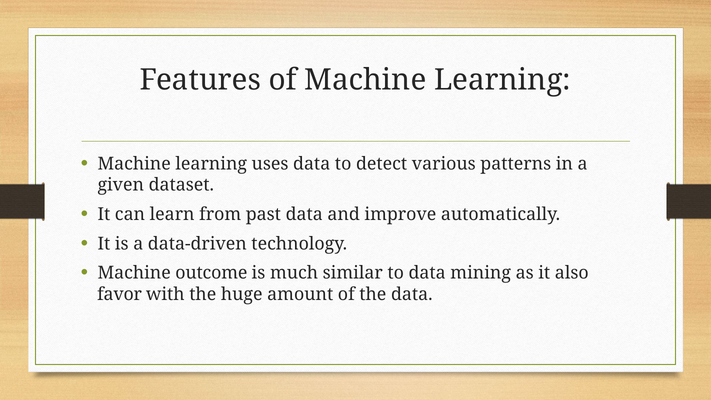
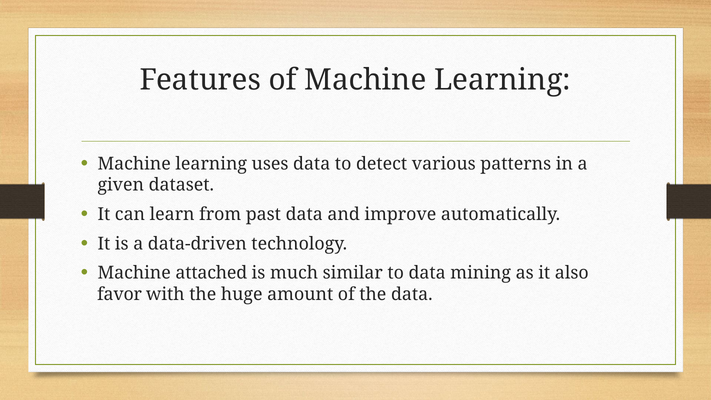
outcome: outcome -> attached (211, 273)
